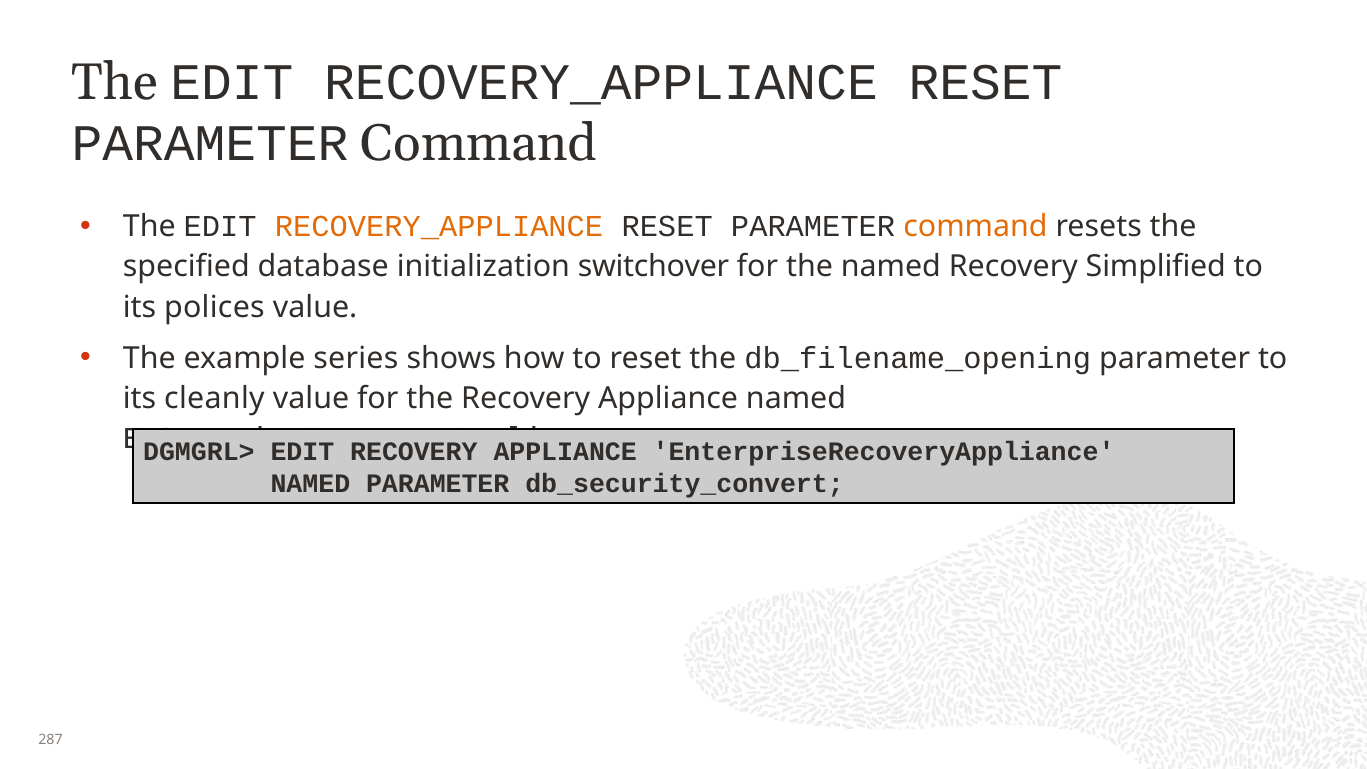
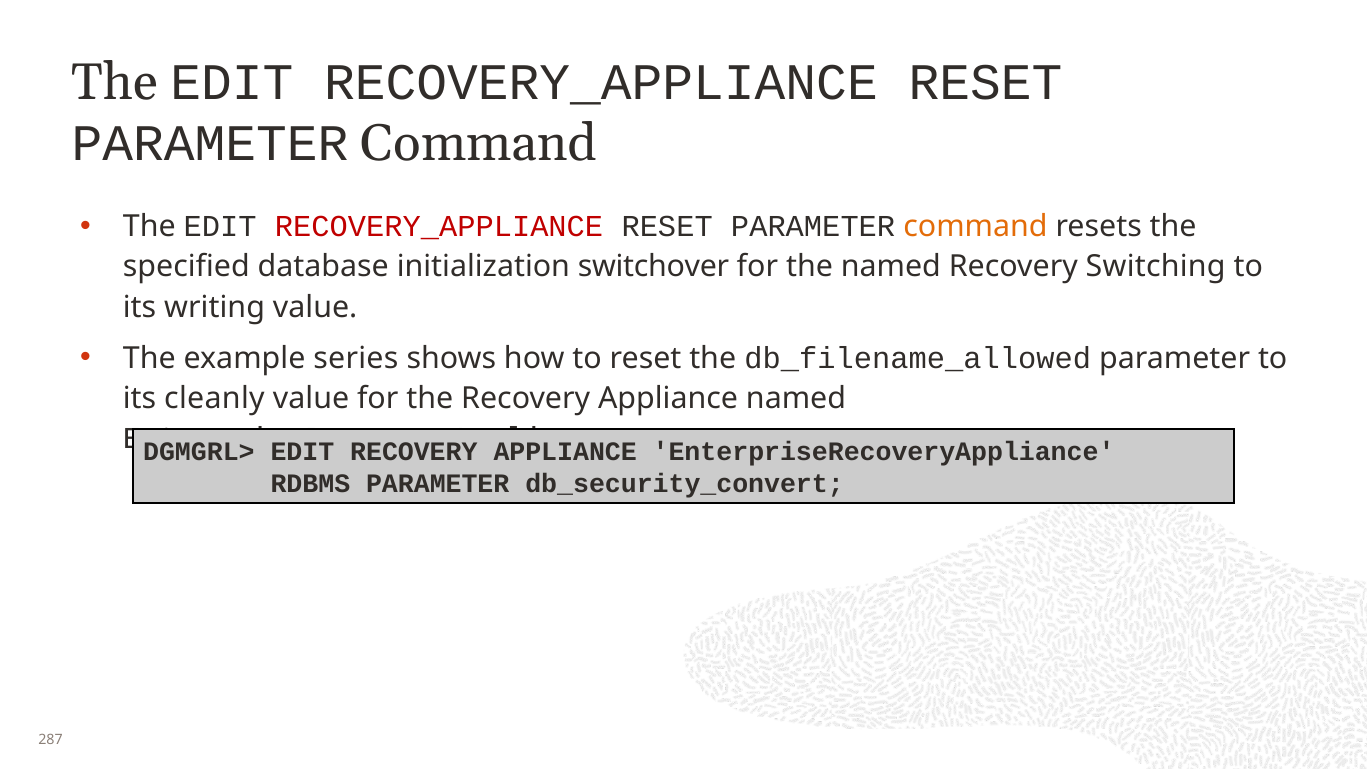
RECOVERY_APPLIANCE colour: orange -> red (439, 227)
Simplified: Simplified -> Switching (1156, 267)
polices: polices -> writing (215, 307)
db_filename_opening: db_filename_opening -> db_filename_allowed (918, 358)
NAMED: NAMED -> RDBMS (310, 484)
